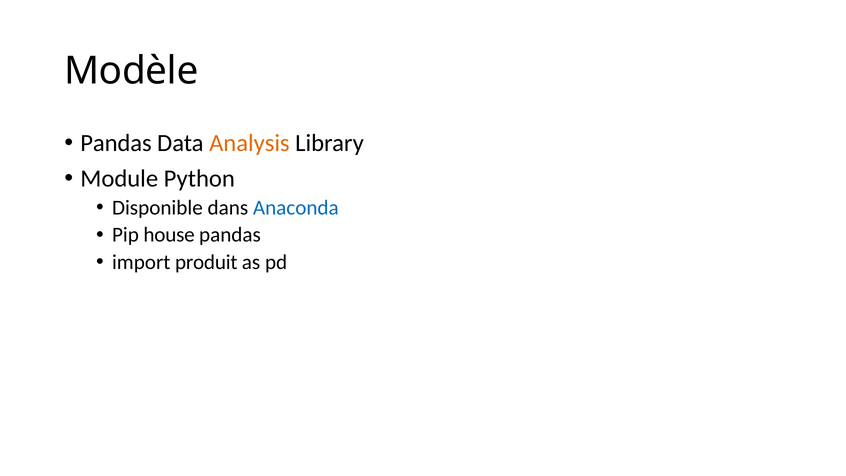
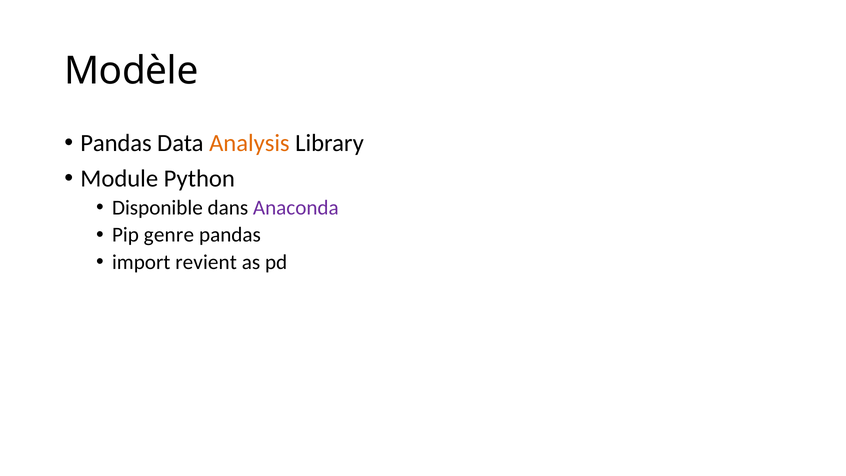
Anaconda colour: blue -> purple (296, 208)
house: house -> genre (169, 235)
produit: produit -> revient (206, 262)
